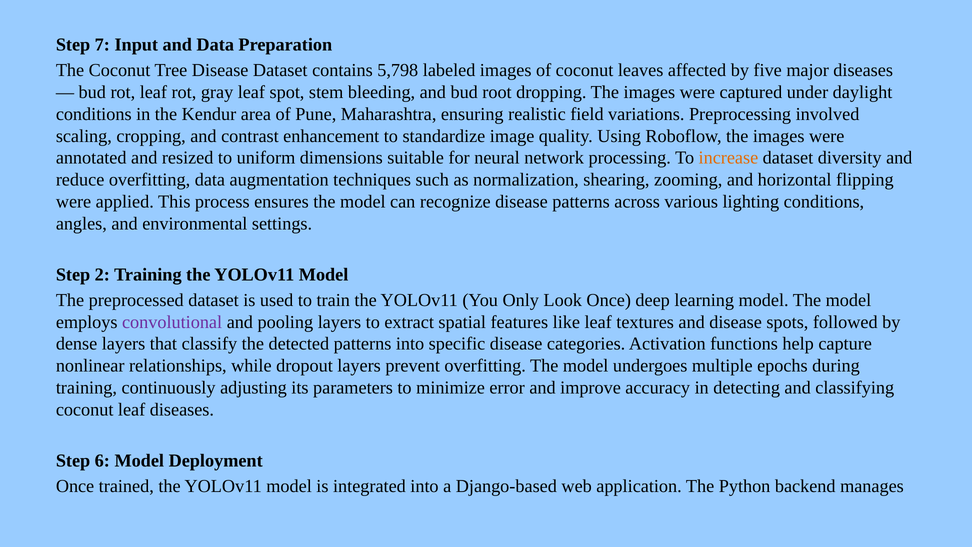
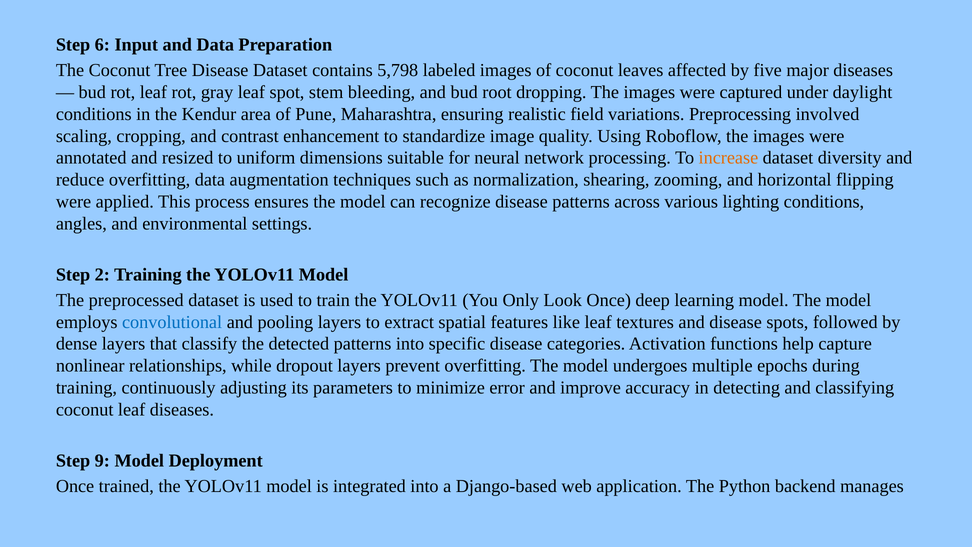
7: 7 -> 6 (102, 45)
convolutional colour: purple -> blue (172, 322)
6: 6 -> 9 (102, 460)
